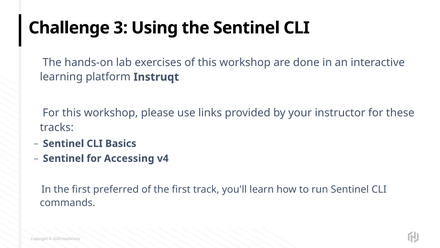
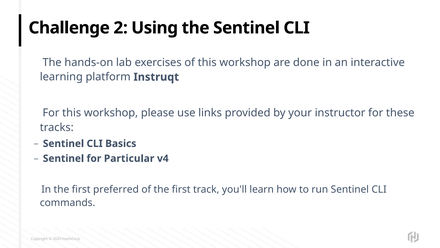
3: 3 -> 2 (121, 28)
Accessing: Accessing -> Particular (129, 158)
